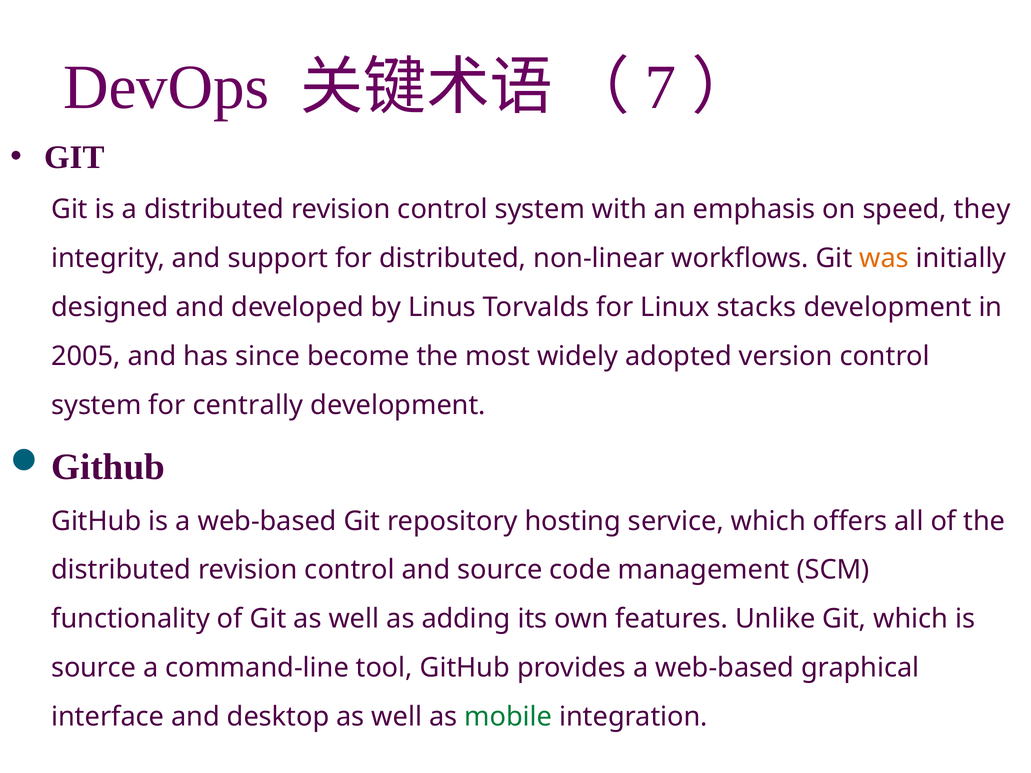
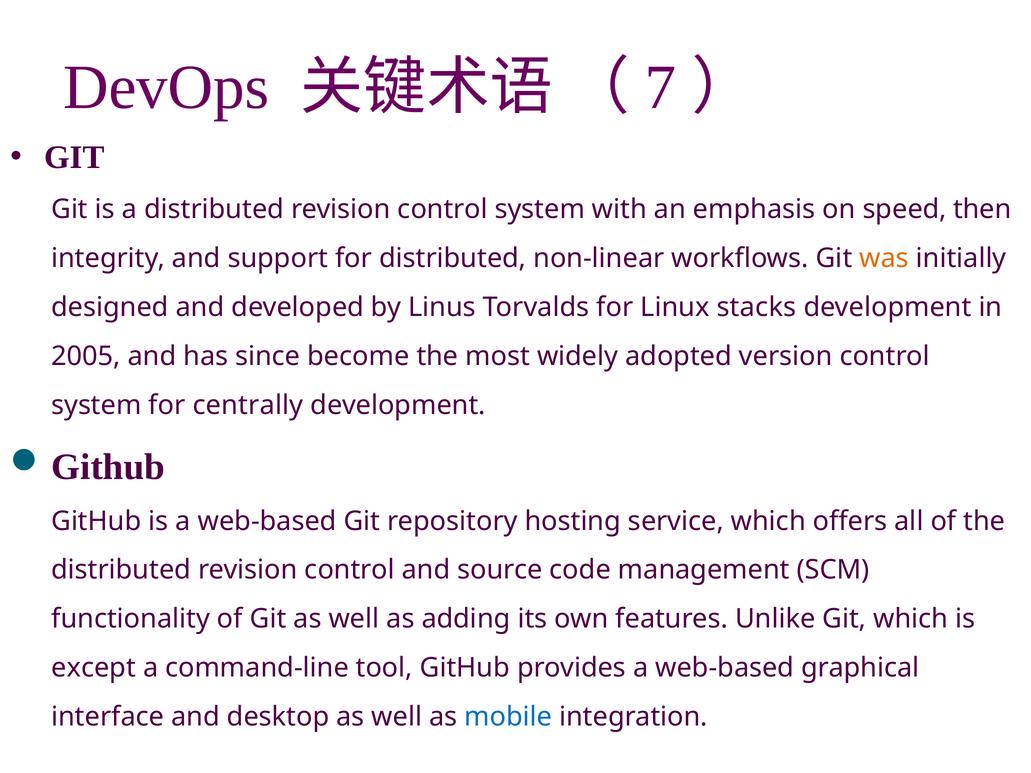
they: they -> then (982, 209)
source: source -> except (94, 668)
mobile colour: green -> blue (508, 717)
